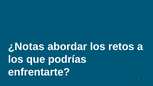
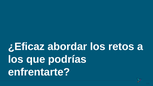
¿Notas: ¿Notas -> ¿Eficaz (26, 47)
